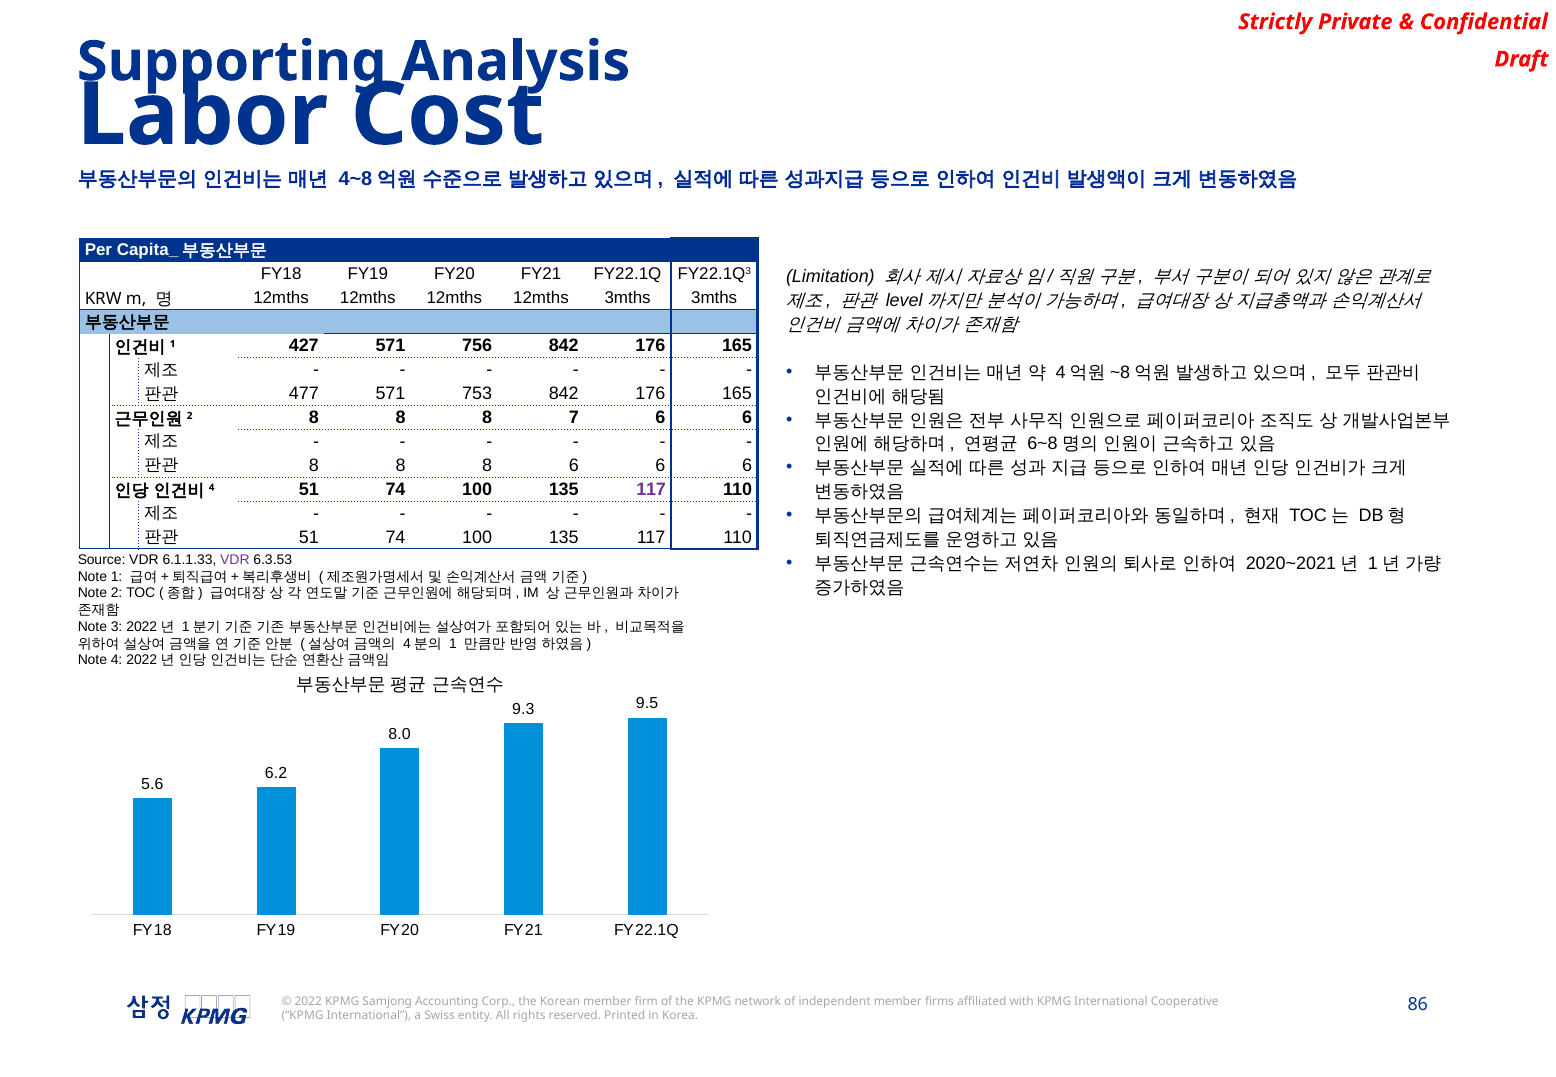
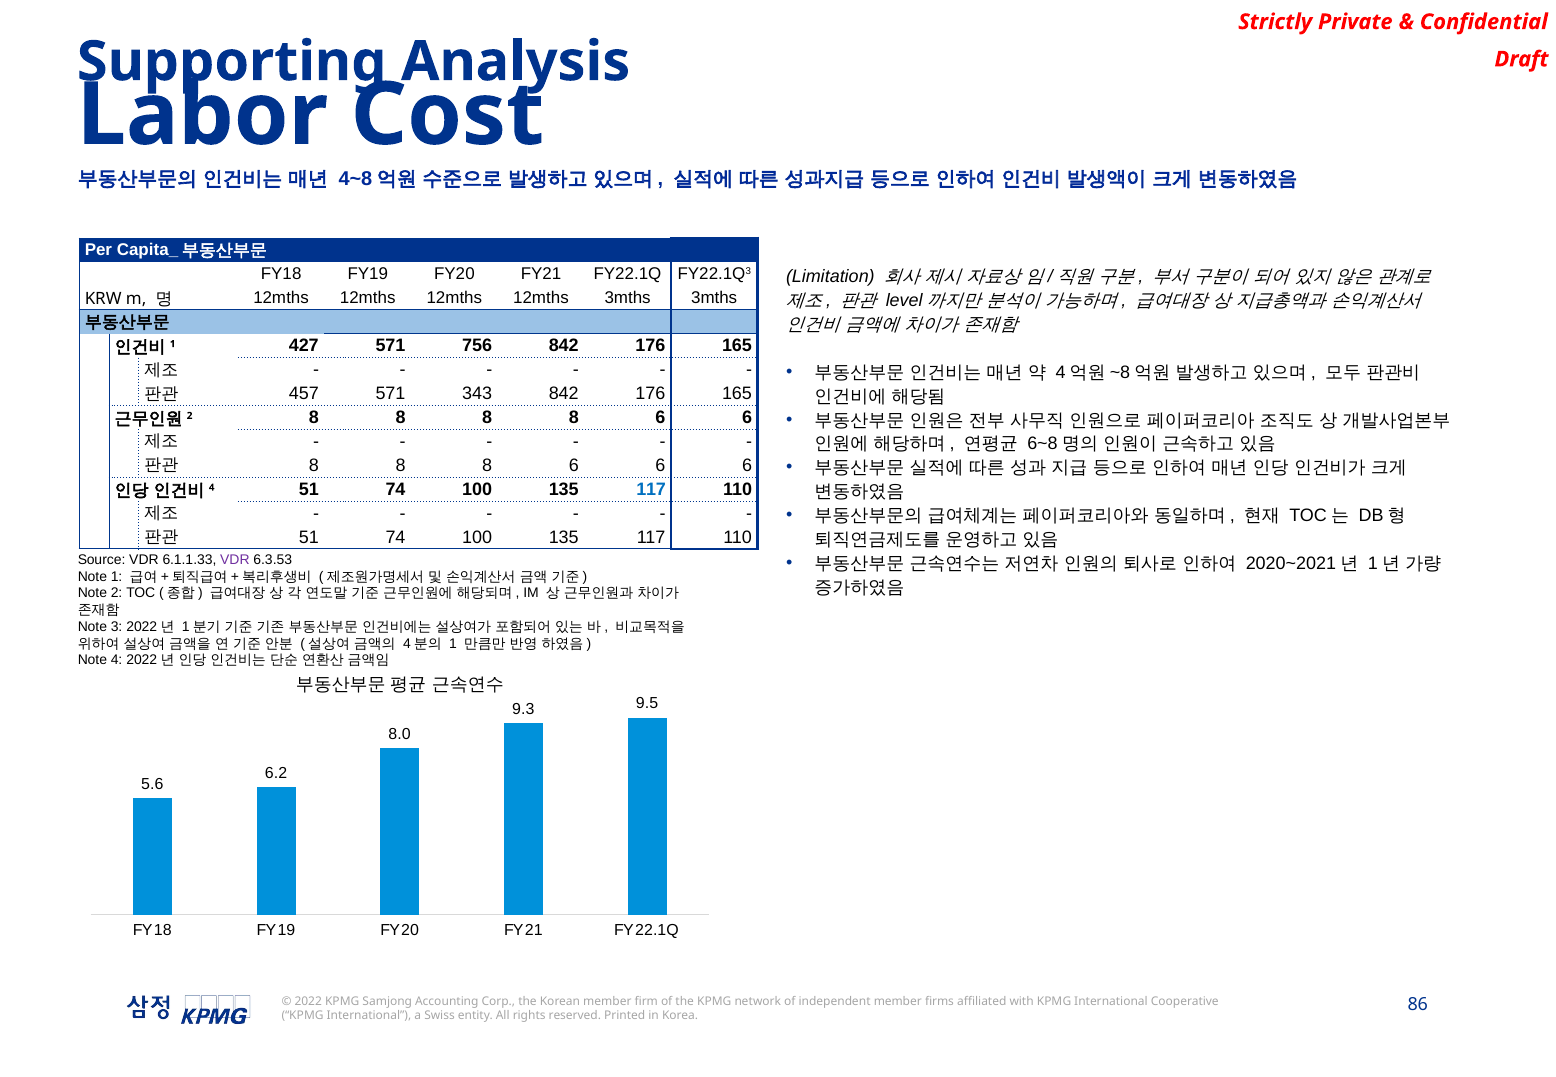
477: 477 -> 457 (304, 394)
753: 753 -> 343 (477, 394)
8 8 8 7: 7 -> 8 (574, 418)
117 colour: purple -> blue (651, 489)
